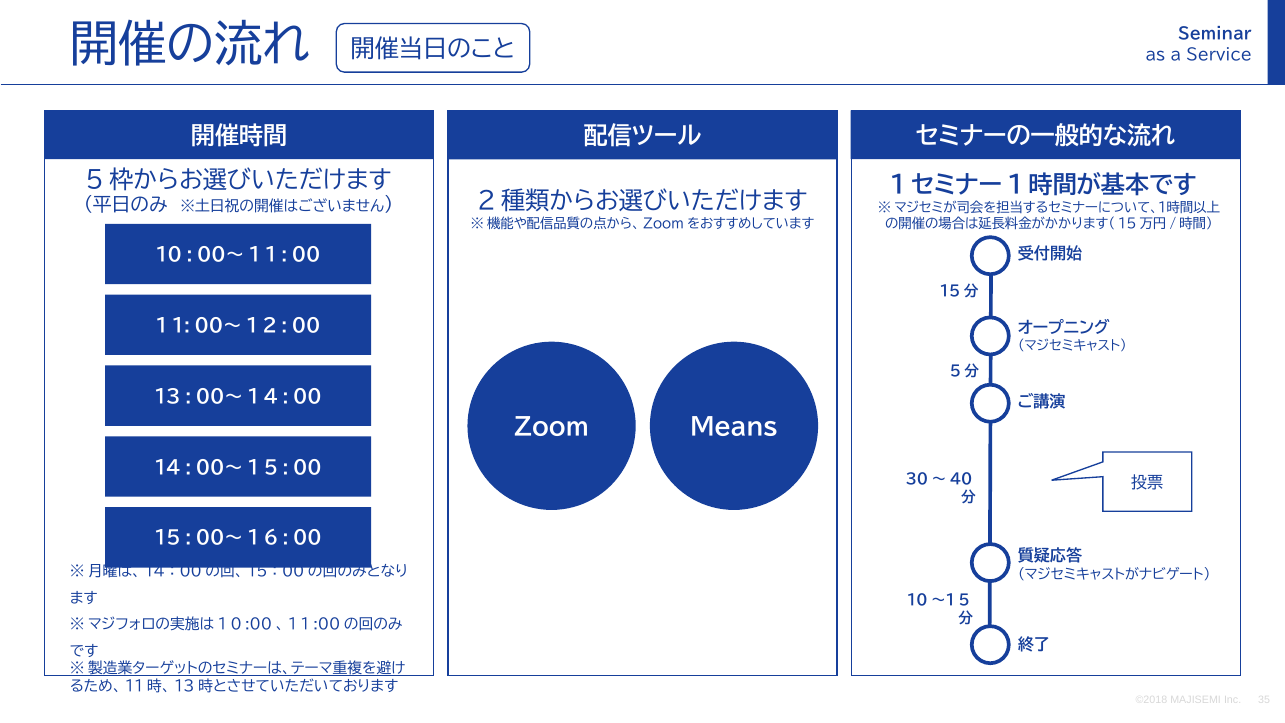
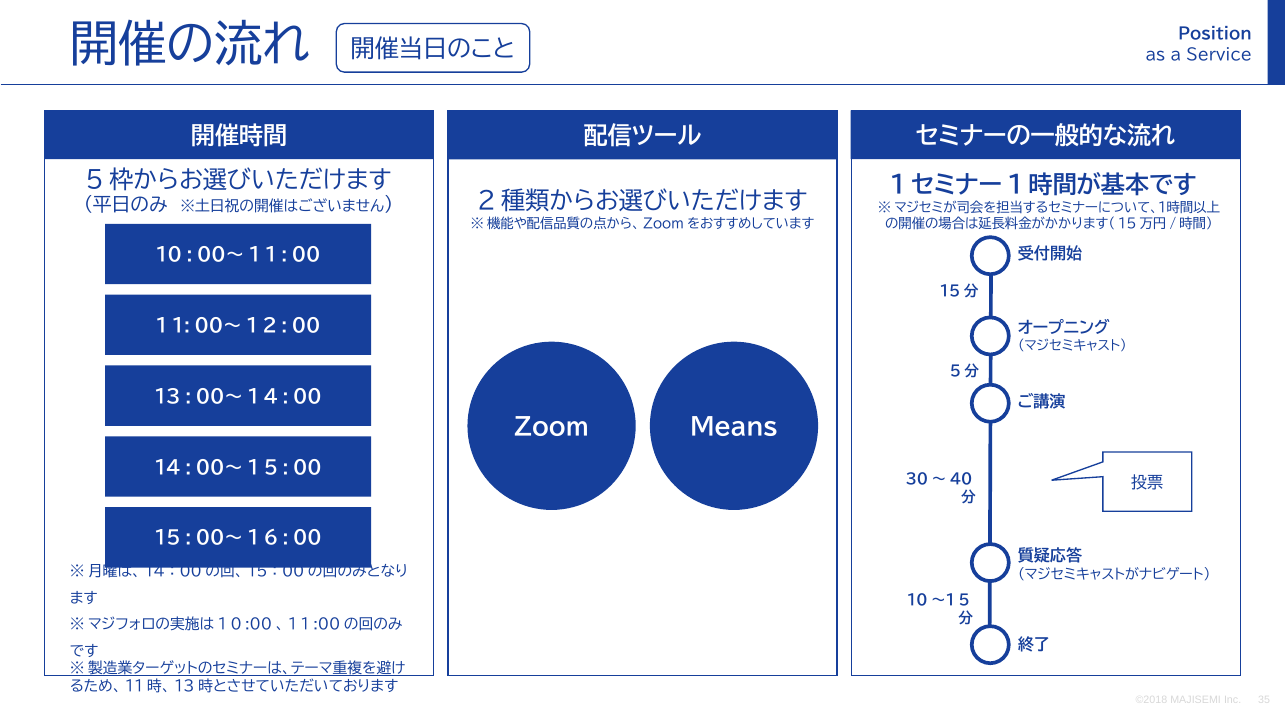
Seminar: Seminar -> Position (1215, 34)
